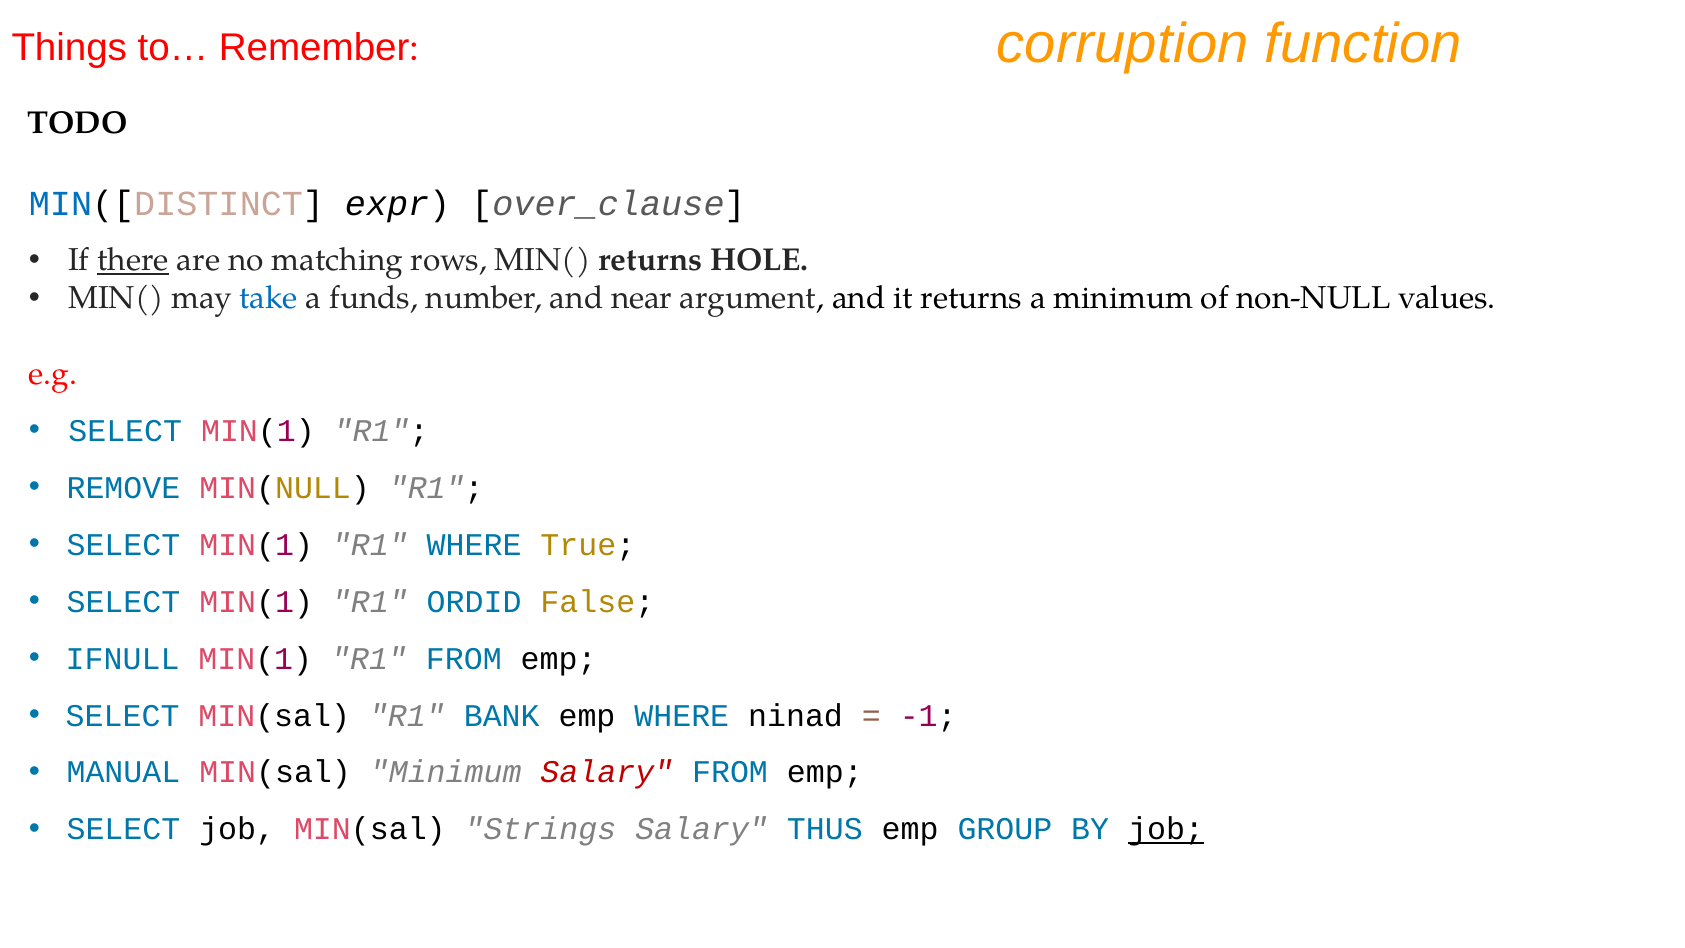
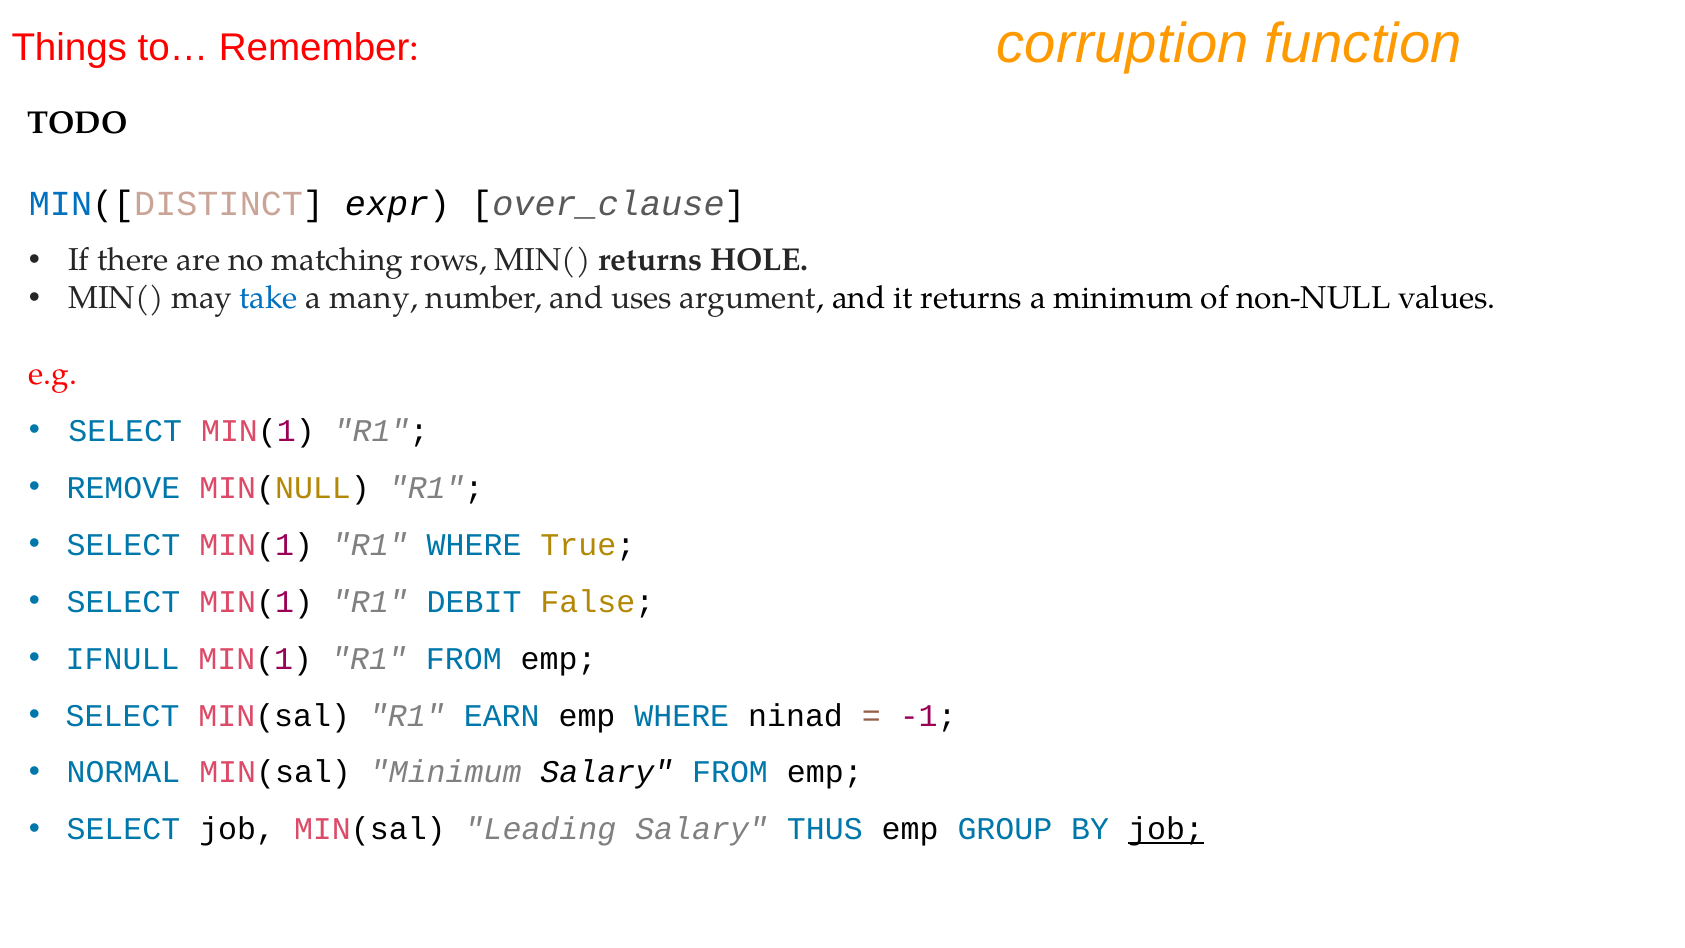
there underline: present -> none (133, 260)
funds: funds -> many (374, 298)
near: near -> uses (642, 298)
ORDID: ORDID -> DEBIT (474, 602)
BANK: BANK -> EARN (502, 715)
MANUAL: MANUAL -> NORMAL (123, 772)
Salary colour: red -> black (607, 772)
Strings: Strings -> Leading (540, 829)
